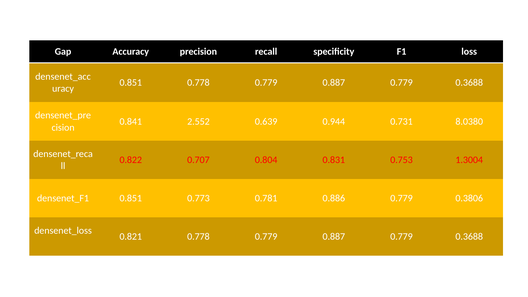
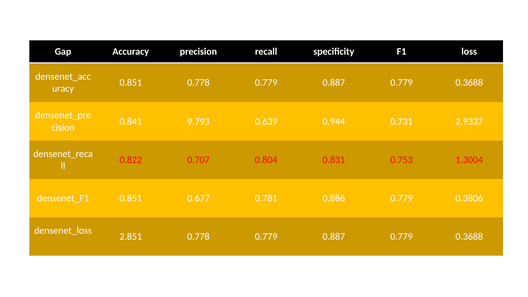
2.552: 2.552 -> 9.793 (198, 121)
8.0380: 8.0380 -> 2.9337 (469, 121)
0.773: 0.773 -> 0.677 (198, 198)
0.821: 0.821 -> 2.851 (131, 237)
